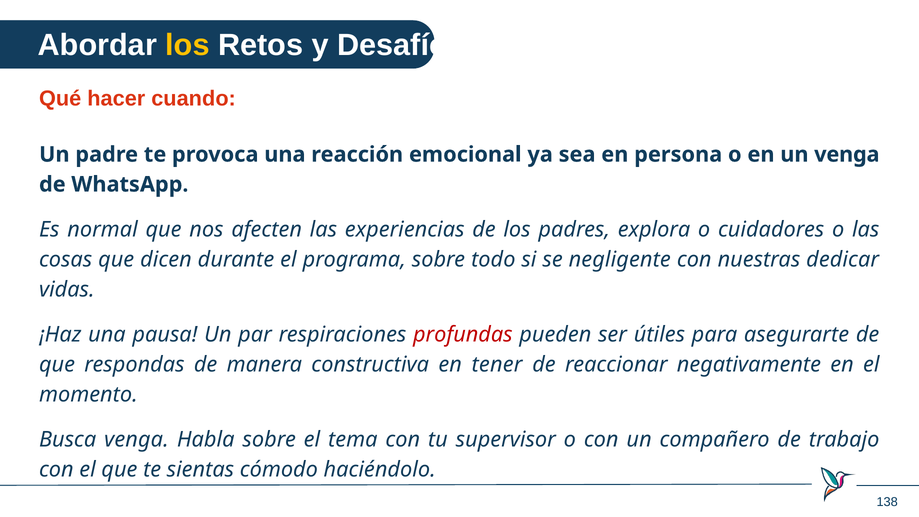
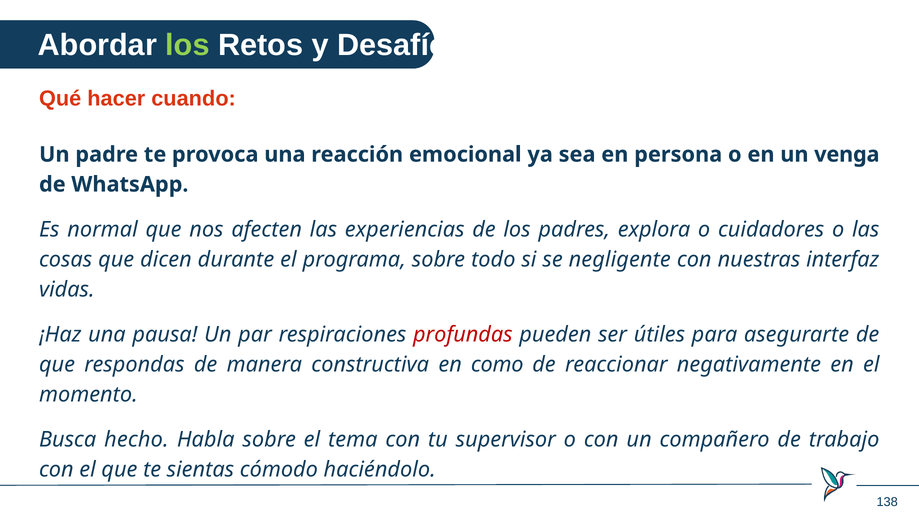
los colour: yellow -> light green (188, 45)
dedicar: dedicar -> interfaz (843, 260)
tener: tener -> como (497, 365)
Busca venga: venga -> hecho (136, 440)
